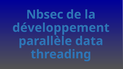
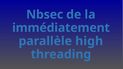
développement: développement -> immédiatement (61, 28)
data: data -> high (89, 41)
